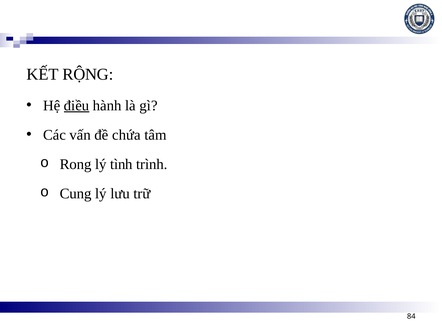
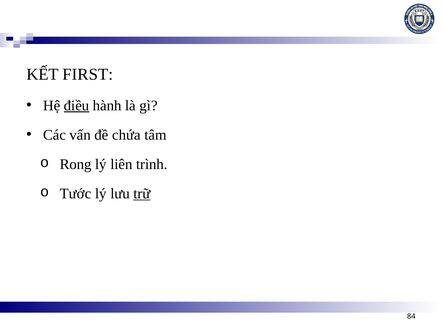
RỘNG: RỘNG -> FIRST (88, 75)
tình: tình -> liên (121, 165)
Cung: Cung -> Tước (76, 194)
trữ underline: none -> present (142, 194)
